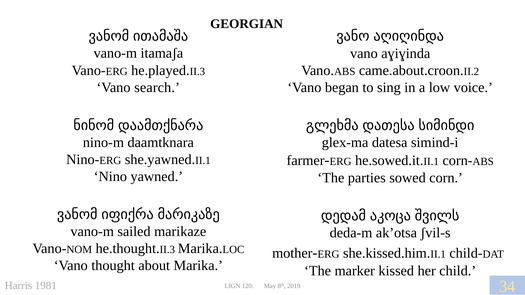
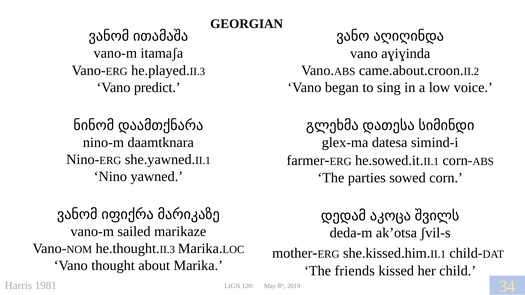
search: search -> predict (157, 87)
marker: marker -> friends (355, 271)
